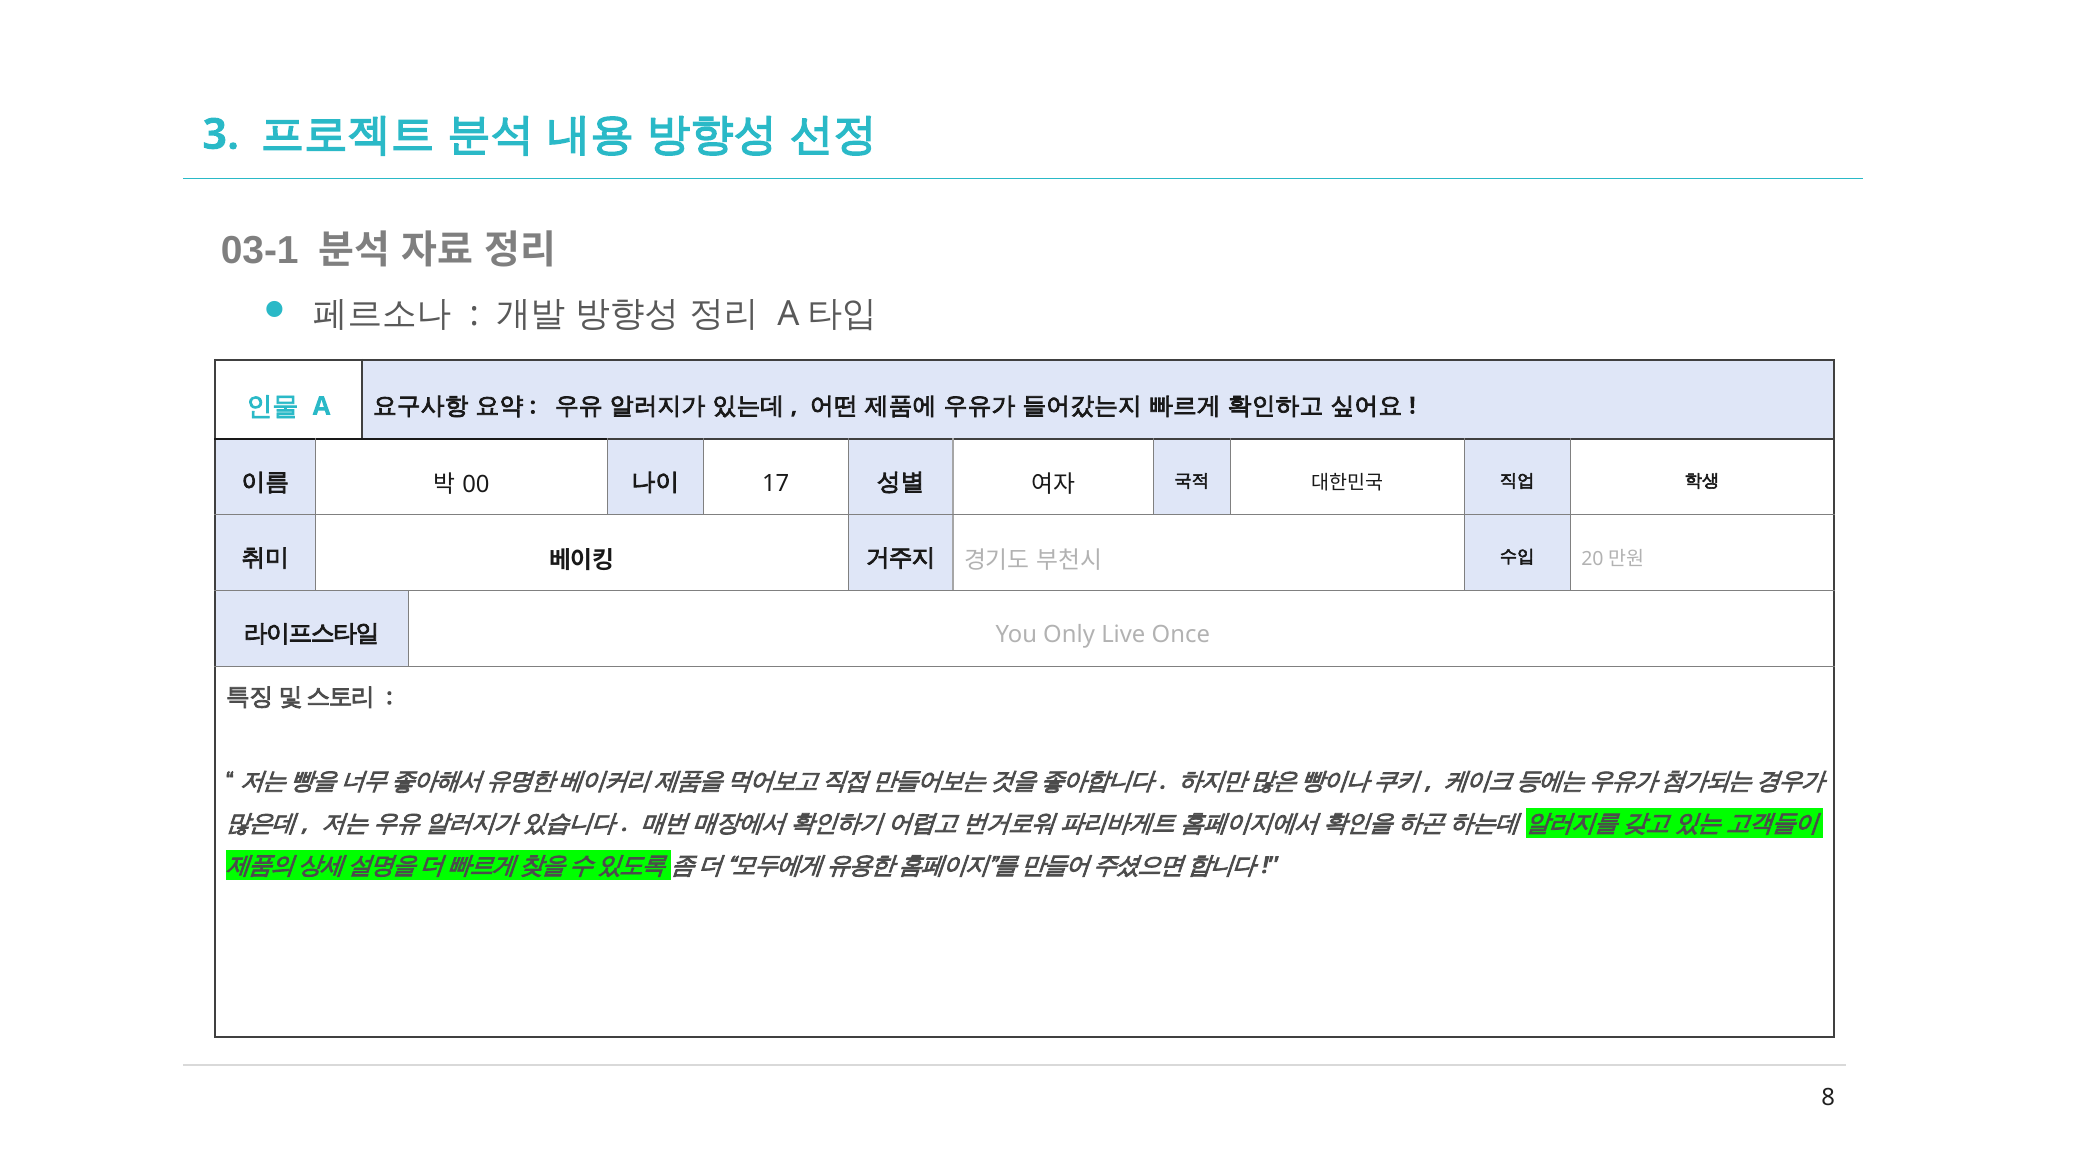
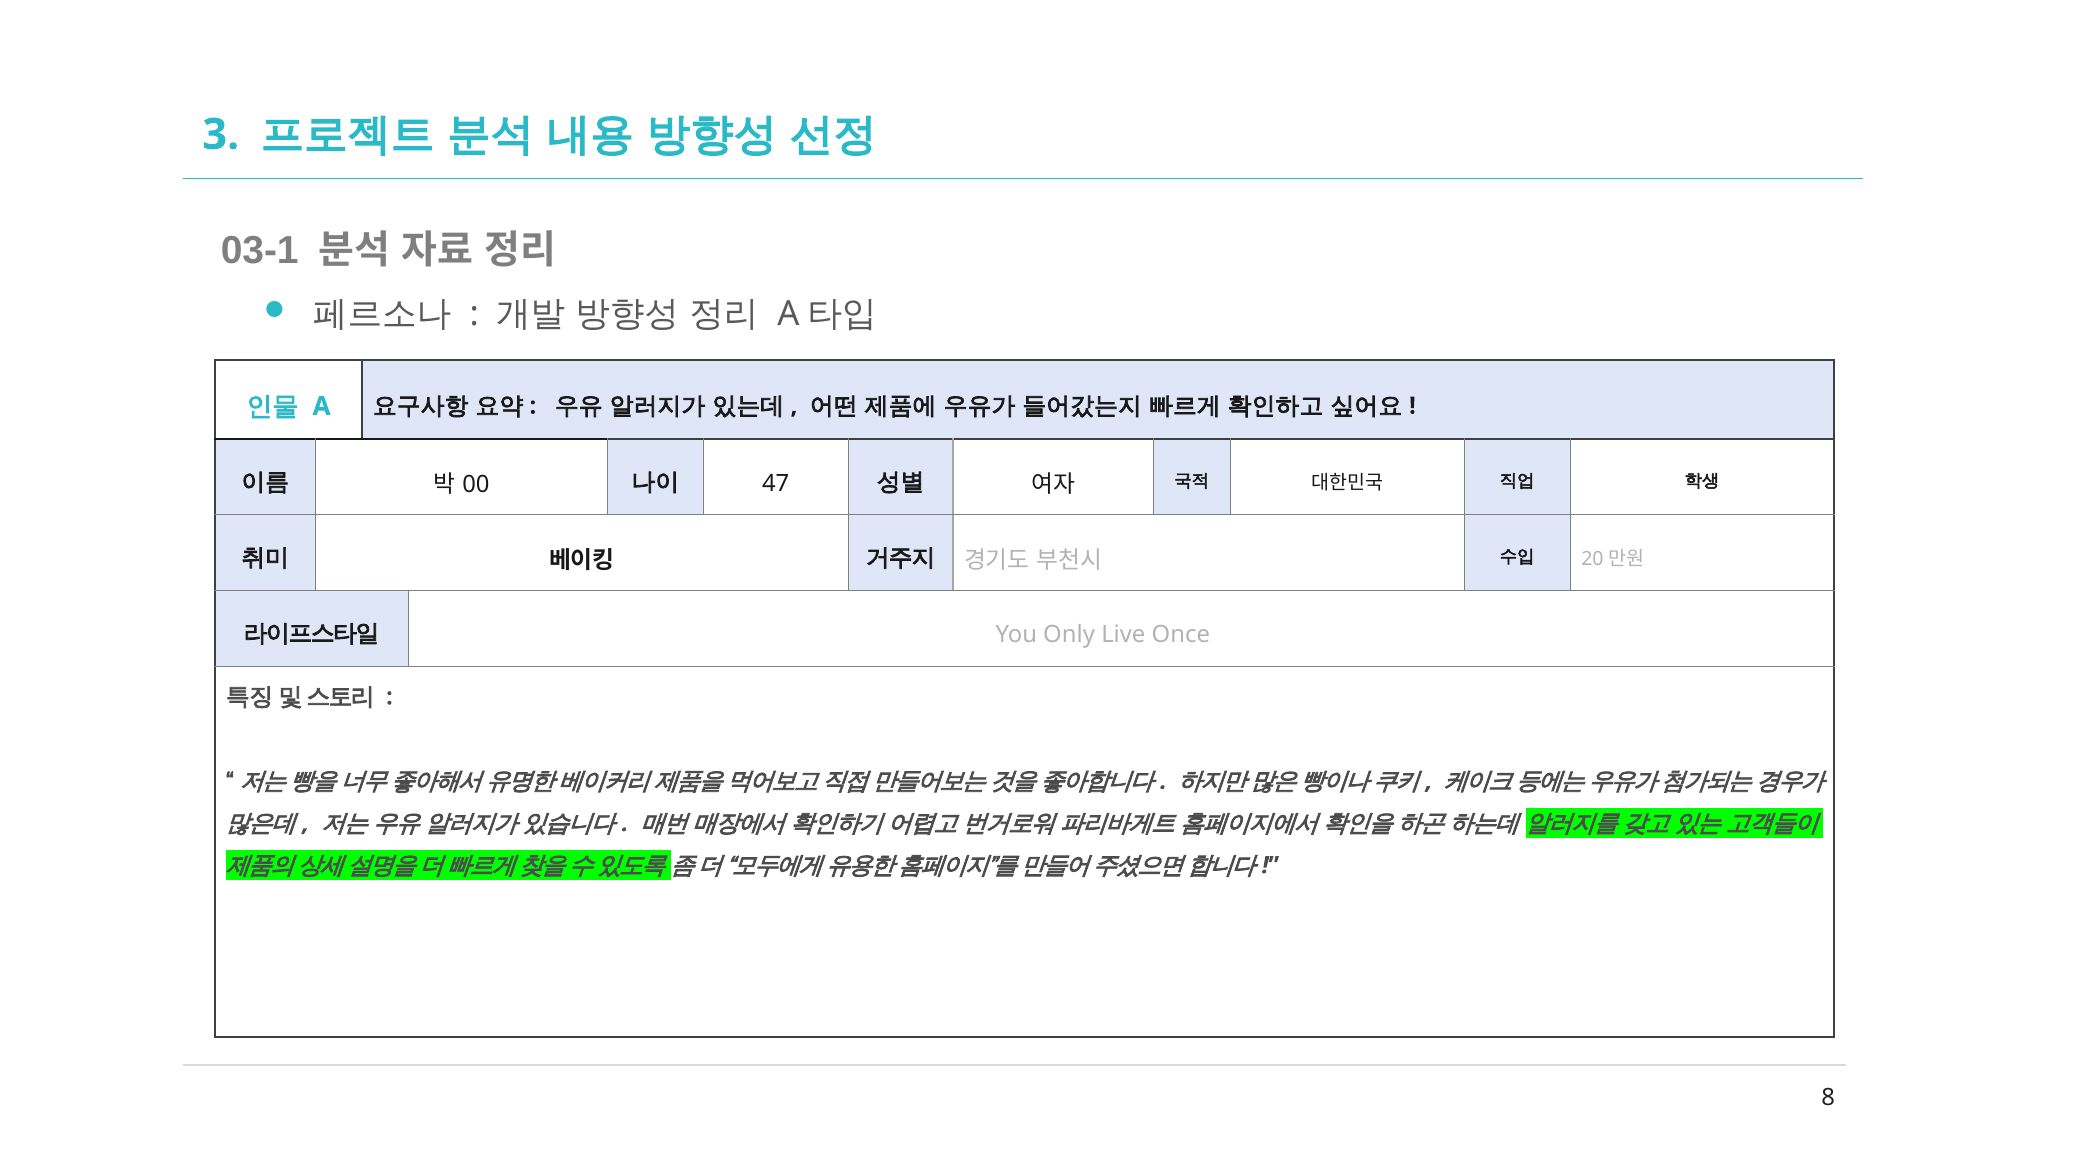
17: 17 -> 47 (776, 483)
